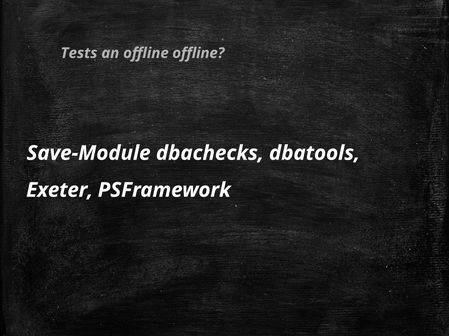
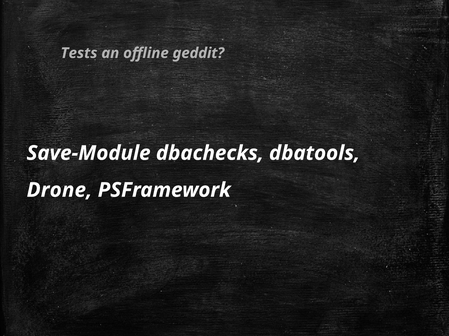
offline offline: offline -> geddit (198, 53)
Exeter: Exeter -> Drone (59, 190)
